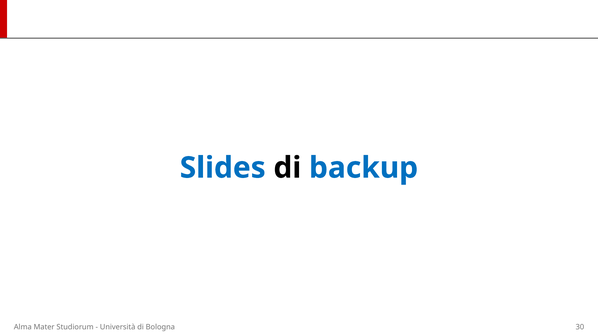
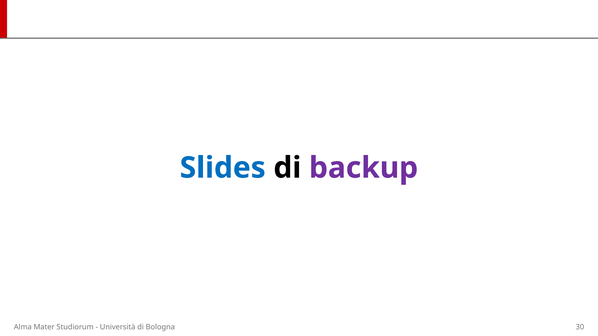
backup colour: blue -> purple (364, 168)
